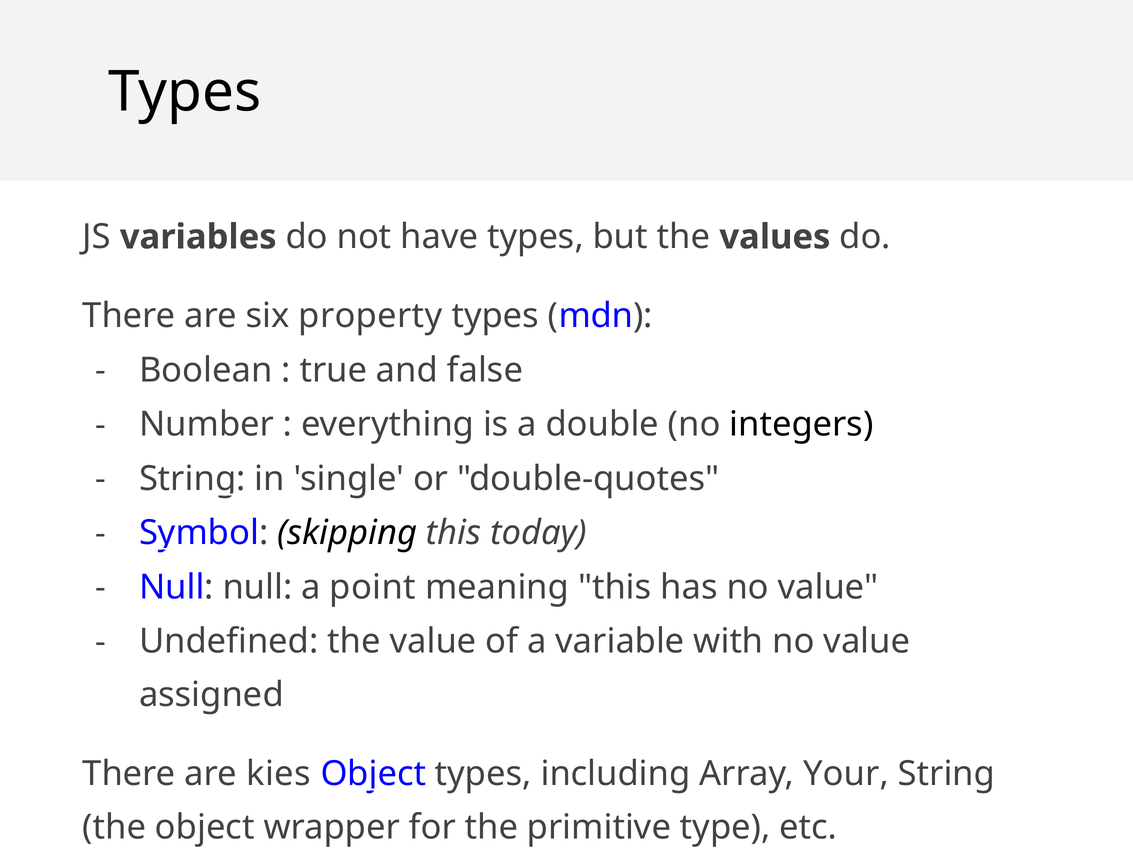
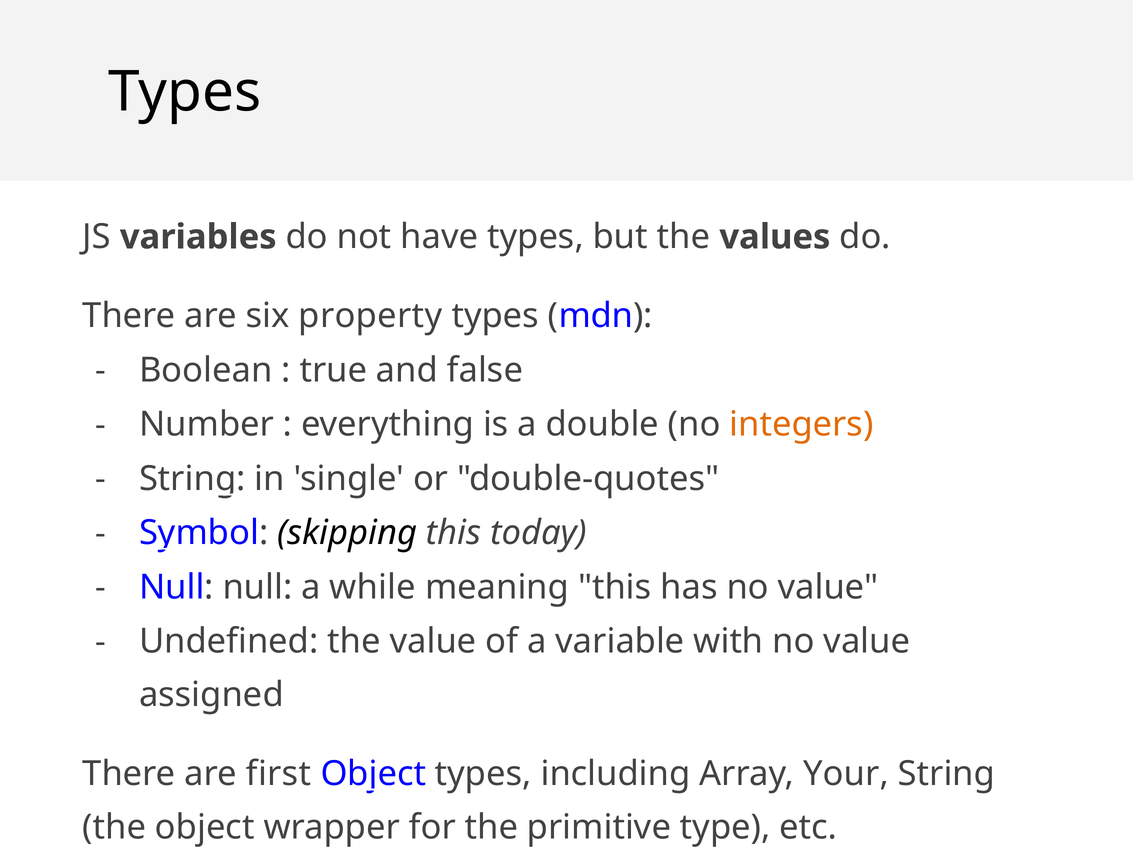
integers colour: black -> orange (801, 424)
point: point -> while (373, 587)
kies: kies -> first (279, 774)
